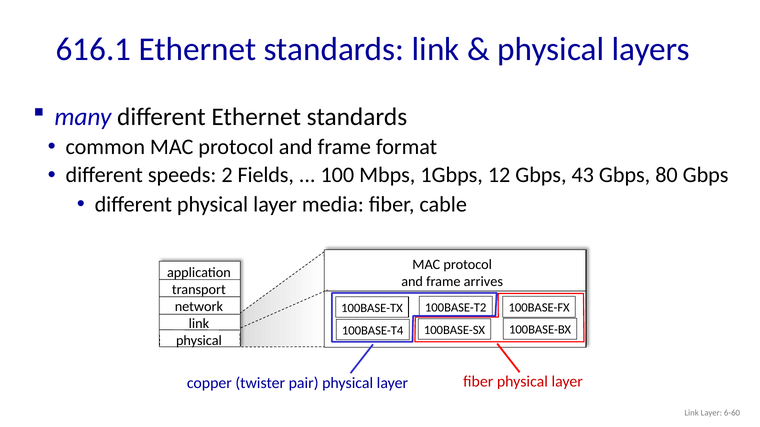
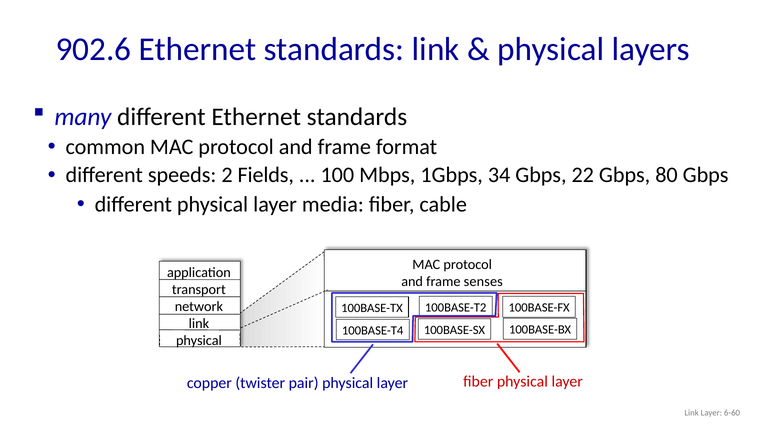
616.1: 616.1 -> 902.6 (93, 49)
12: 12 -> 34 (499, 175)
43: 43 -> 22 (583, 175)
arrives: arrives -> senses (483, 282)
